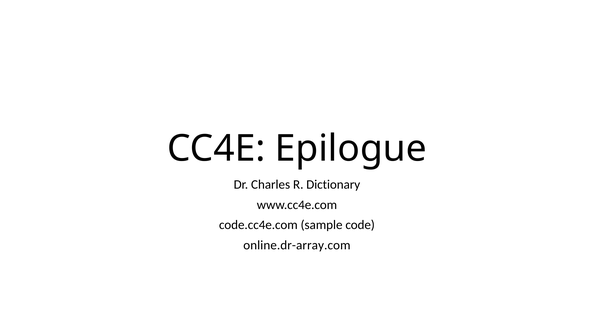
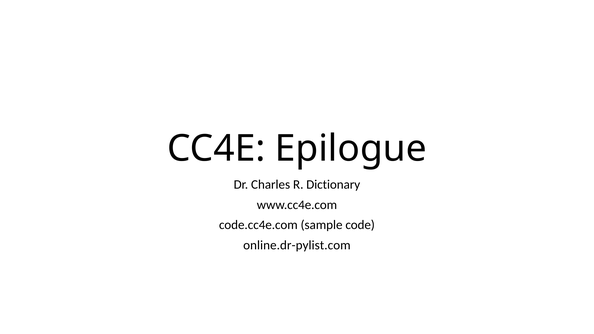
online.dr-array.com: online.dr-array.com -> online.dr-pylist.com (297, 245)
